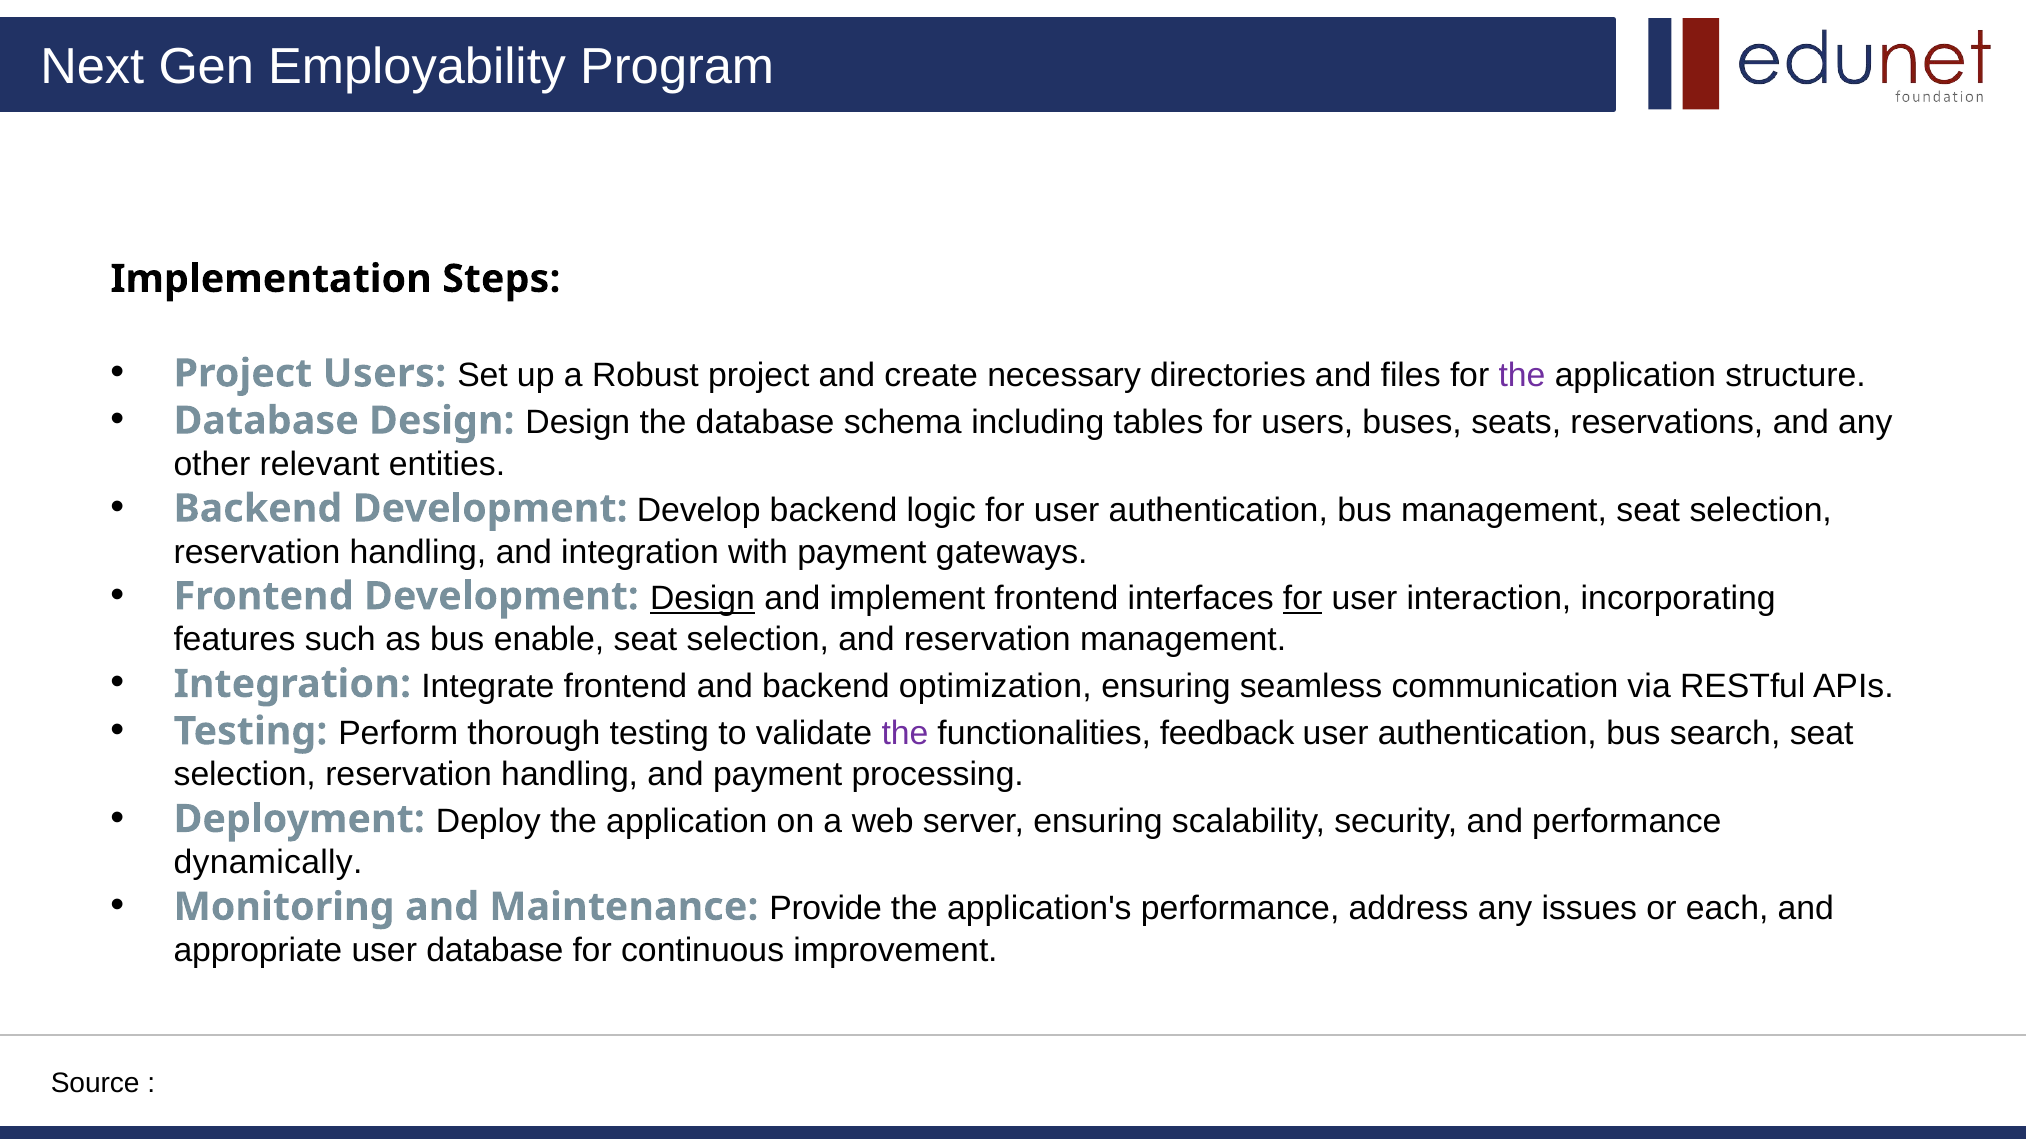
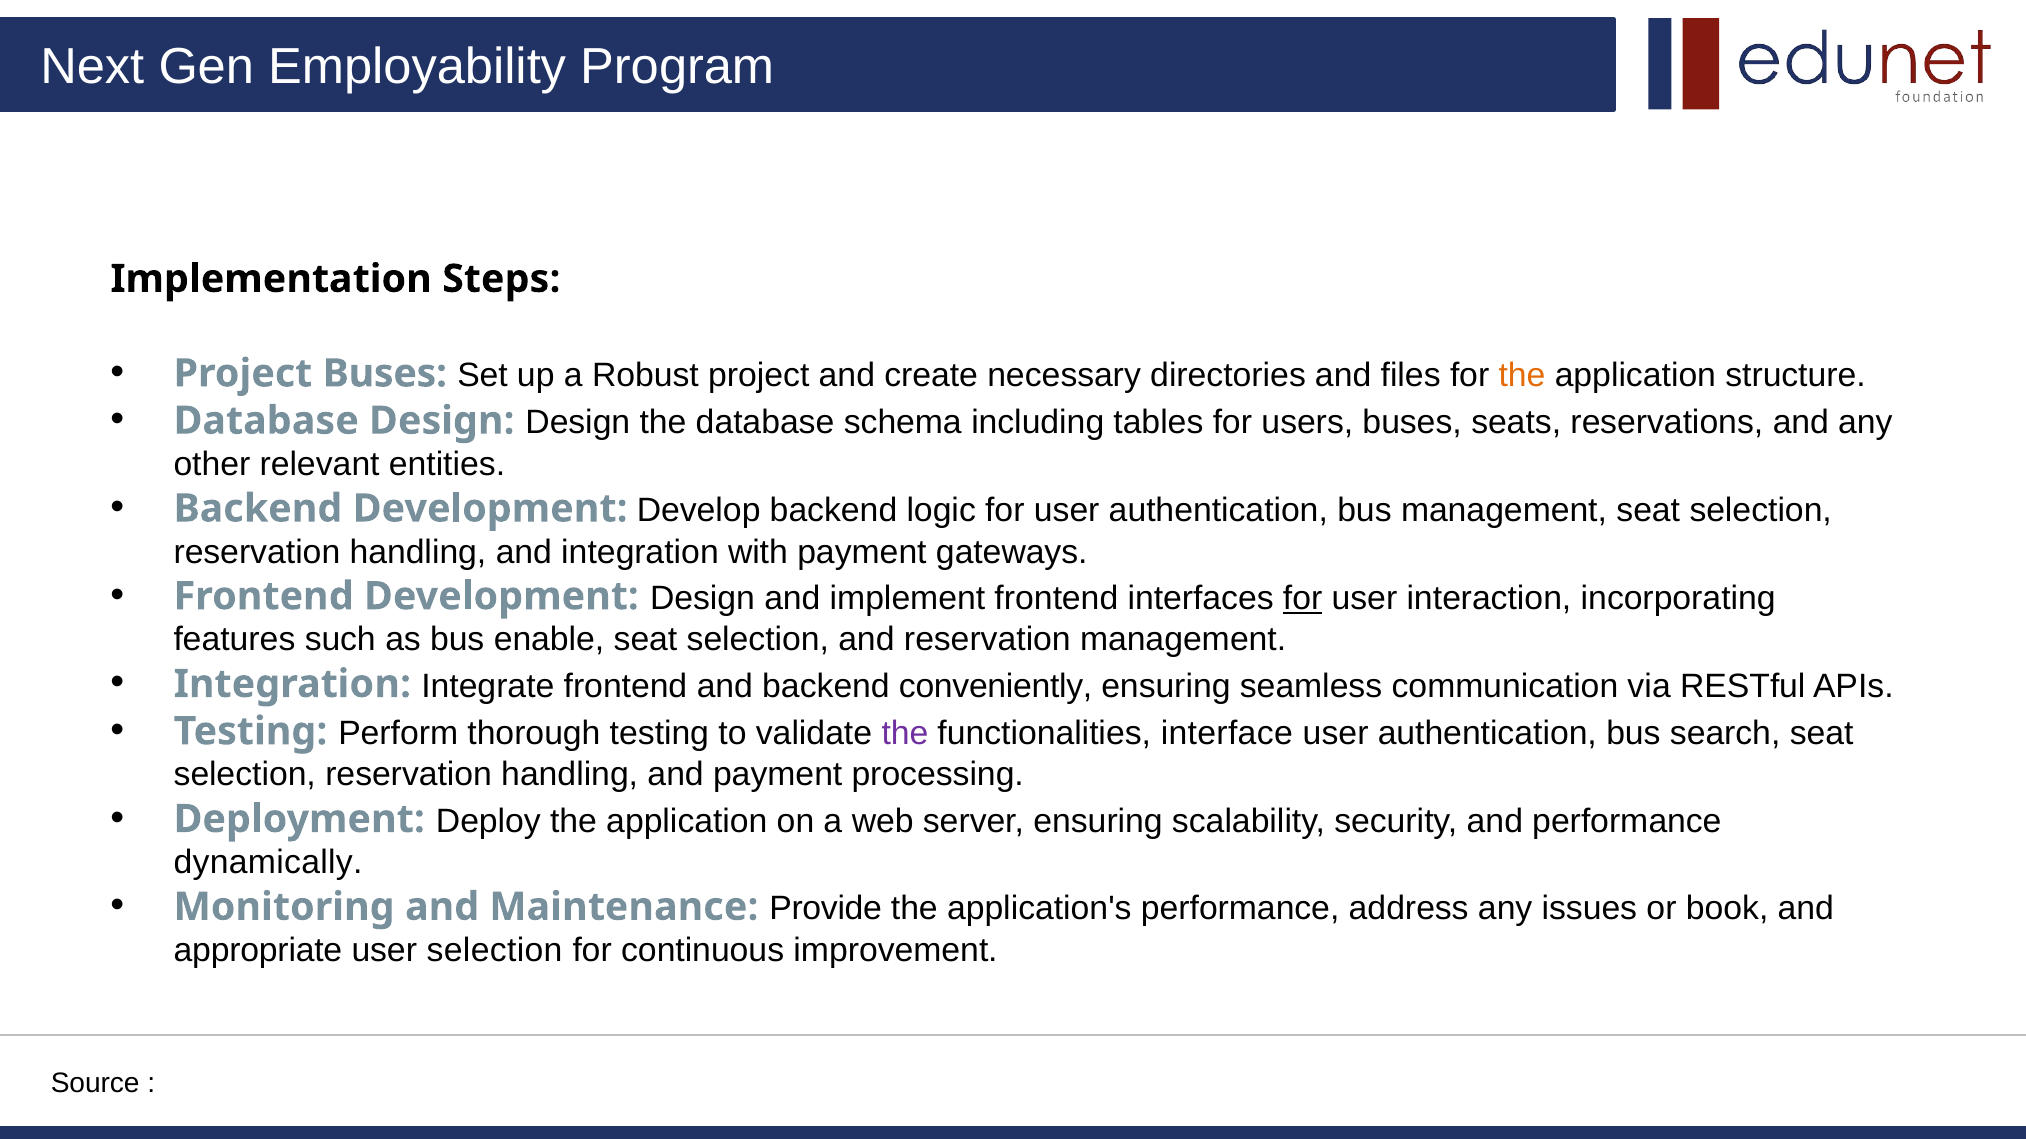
Project Users: Users -> Buses (385, 374)
the colour: purple -> orange (1522, 376)
Design underline: present -> none (702, 599)
optimization: optimization -> conveniently (996, 686)
feedback: feedback -> interface (1227, 734)
each: each -> book (1727, 909)
user database: database -> selection (495, 951)
